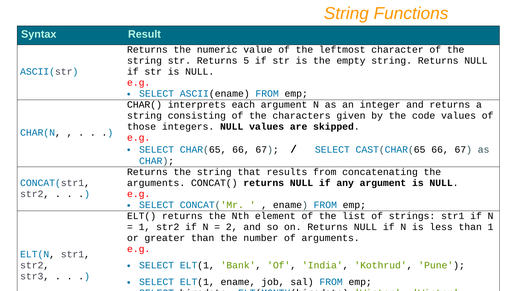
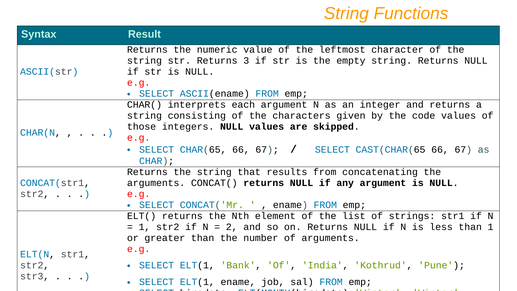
5: 5 -> 3 (246, 61)
